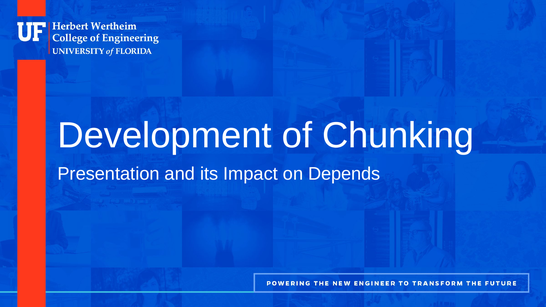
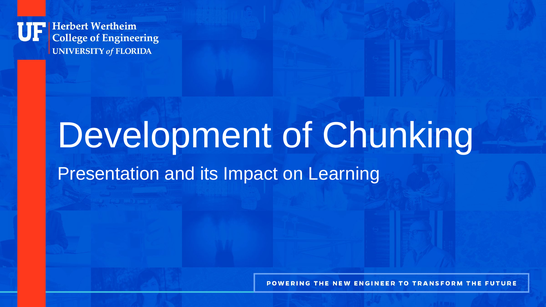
Depends: Depends -> Learning (344, 174)
